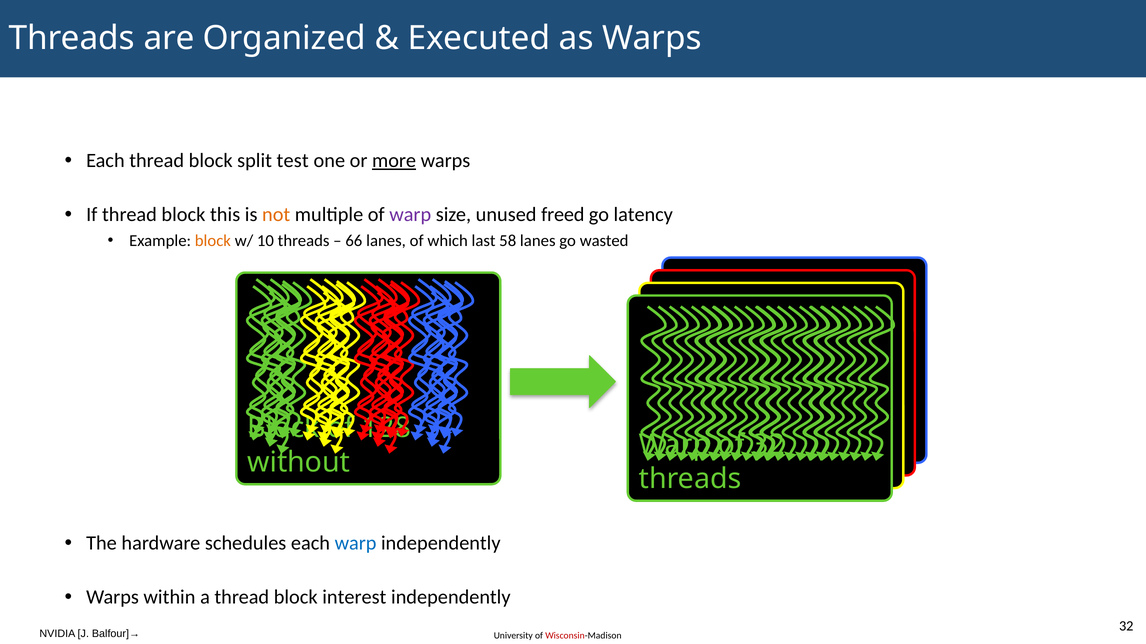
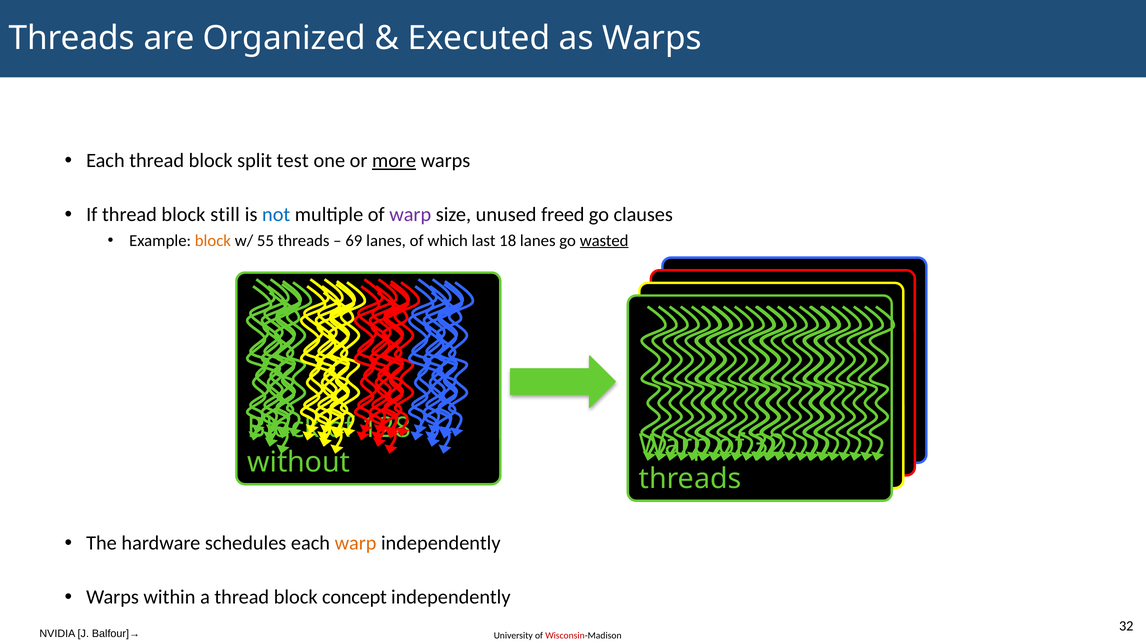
this: this -> still (225, 215)
not colour: orange -> blue (276, 215)
latency: latency -> clauses (643, 215)
10: 10 -> 55 (265, 241)
66: 66 -> 69 (354, 241)
58: 58 -> 18 (508, 241)
wasted underline: none -> present (604, 241)
warp colour: blue -> orange (356, 544)
interest: interest -> concept (354, 598)
